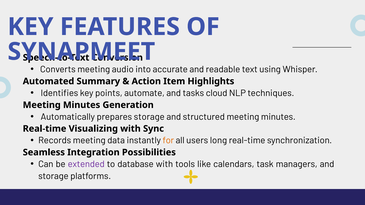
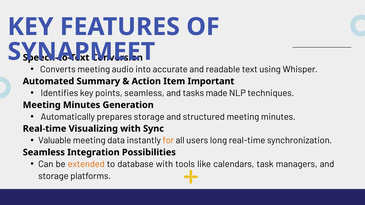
Highlights: Highlights -> Important (211, 81)
points automate: automate -> seamless (144, 93)
cloud: cloud -> made (217, 93)
Records: Records -> Valuable (55, 141)
extended colour: purple -> orange (86, 164)
